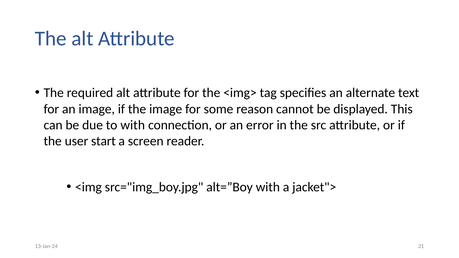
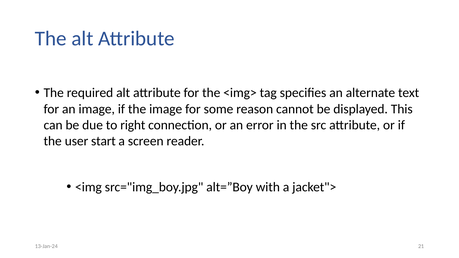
to with: with -> right (133, 125)
